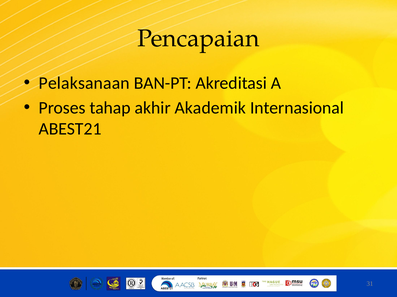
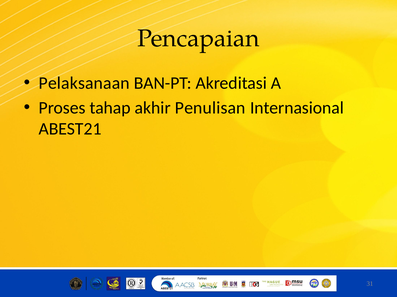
Akademik: Akademik -> Penulisan (210, 108)
